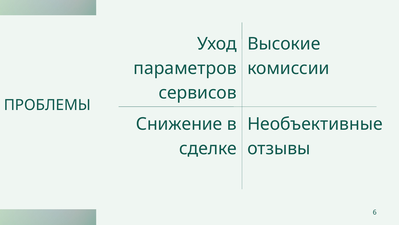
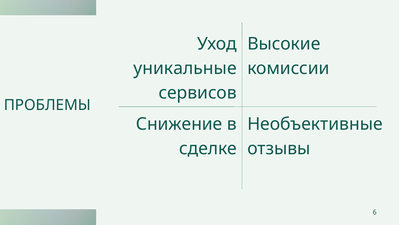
параметров: параметров -> уникальные (185, 68)
